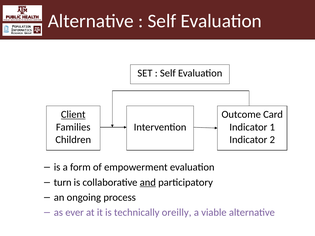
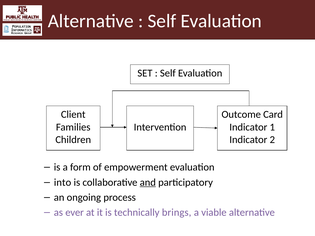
Client underline: present -> none (73, 115)
turn: turn -> into (63, 182)
oreilly: oreilly -> brings (177, 213)
